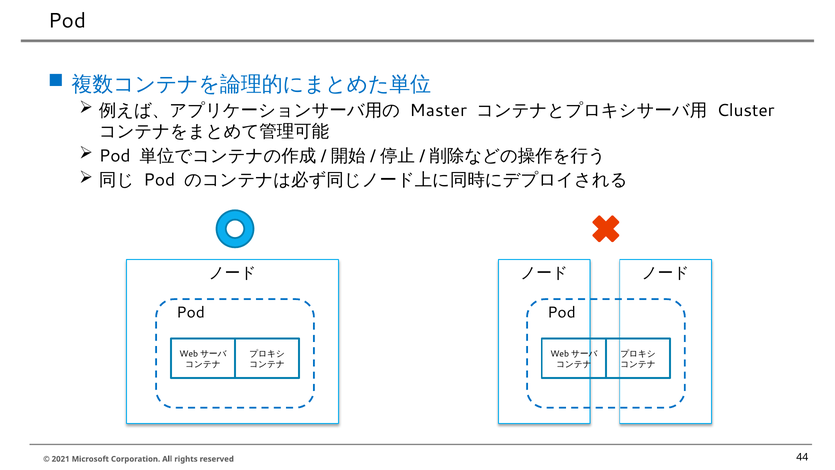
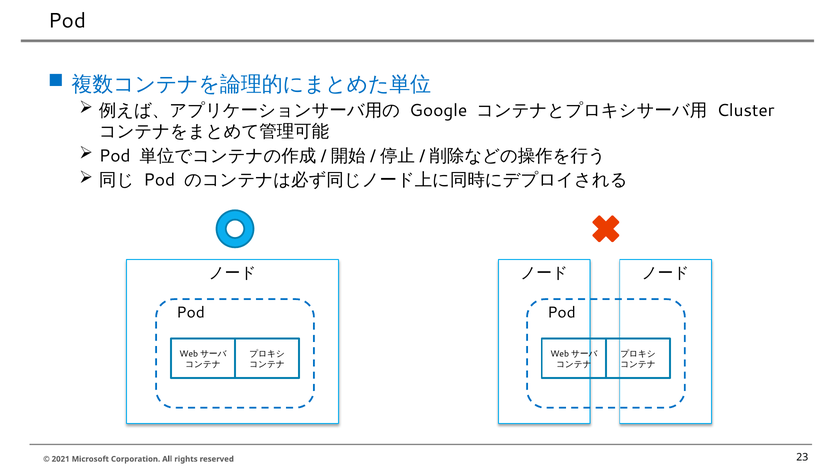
Master: Master -> Google (438, 110)
44: 44 -> 23 (802, 457)
